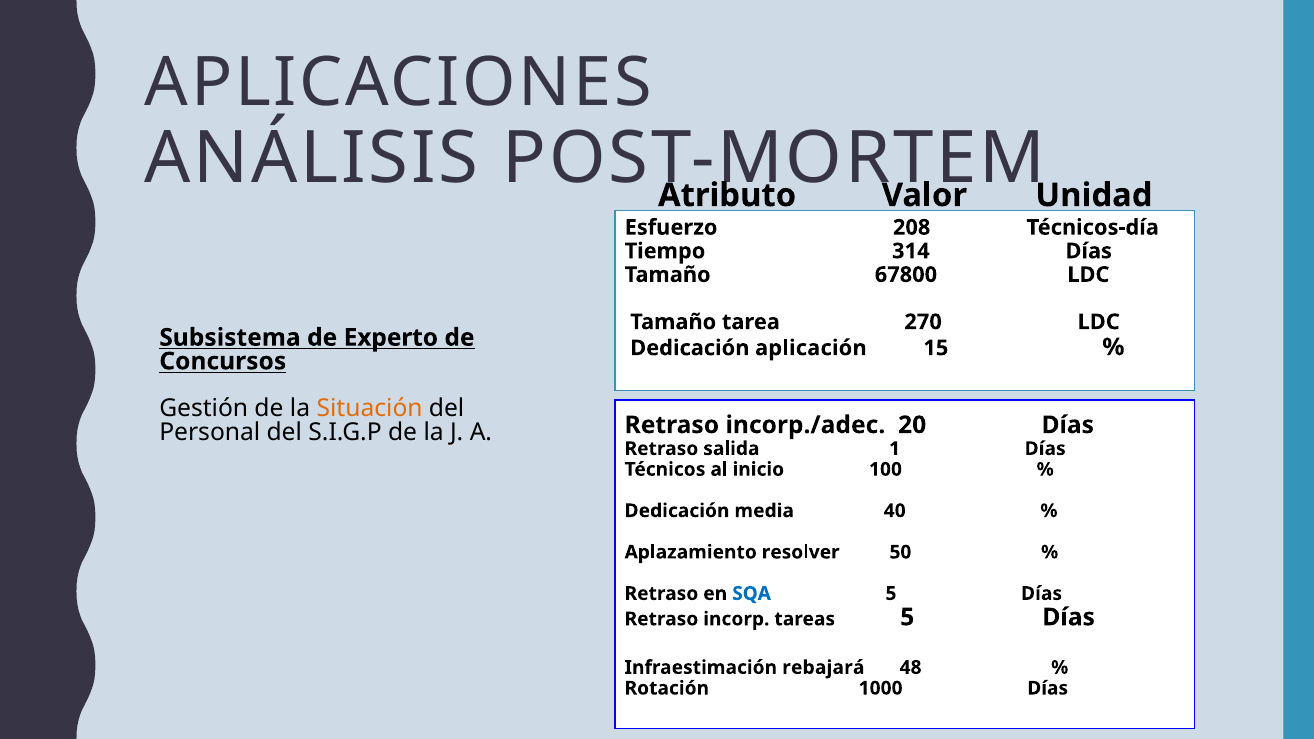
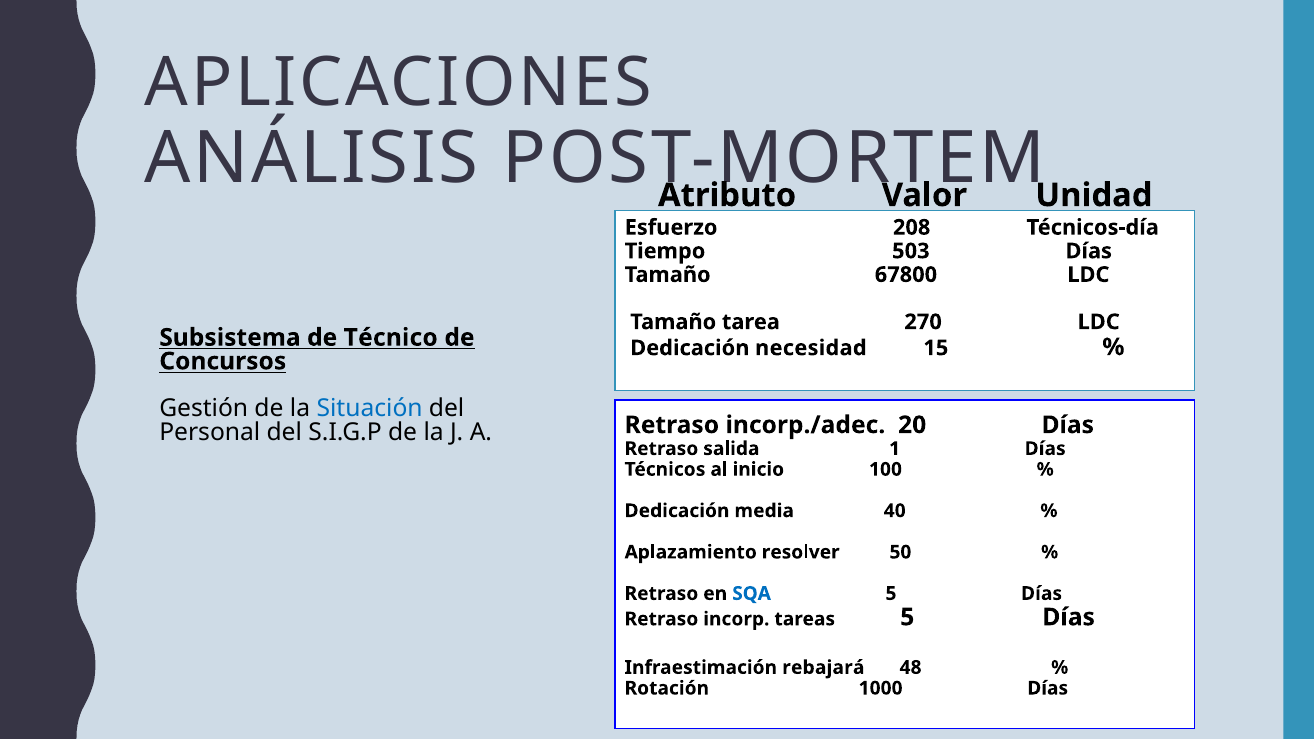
314: 314 -> 503 (911, 251)
Experto: Experto -> Técnico (391, 338)
aplicación: aplicación -> necesidad (811, 348)
Situación colour: orange -> blue (370, 409)
